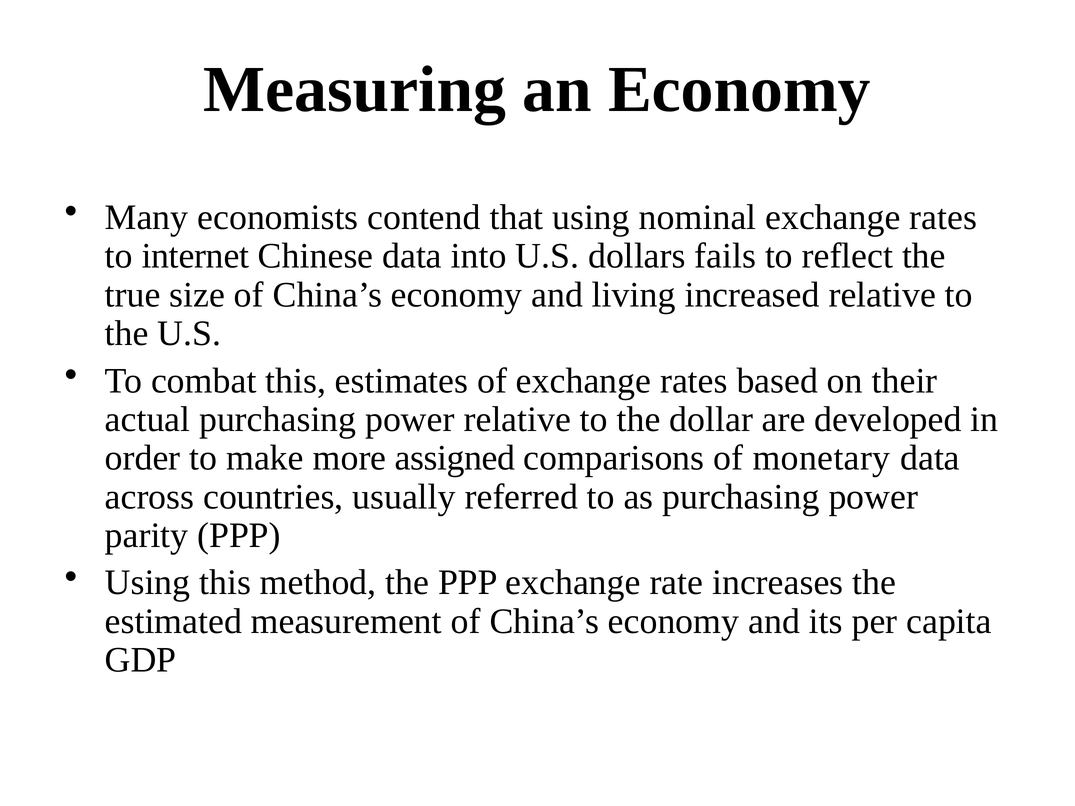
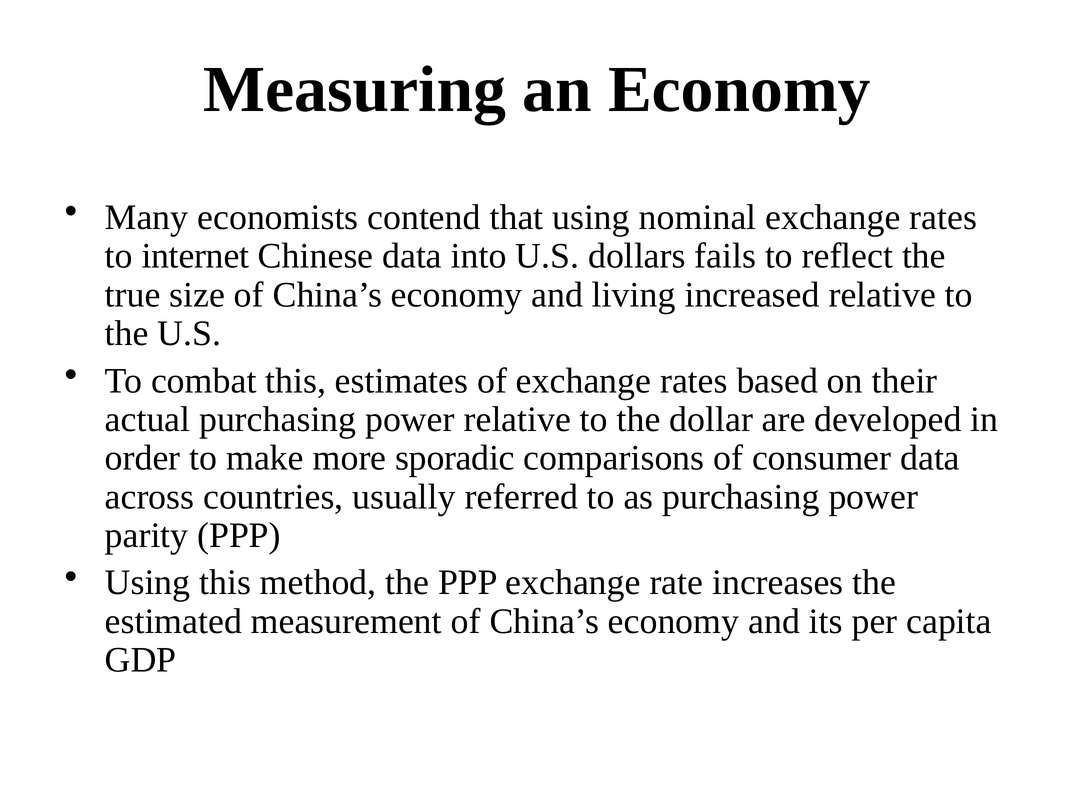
assigned: assigned -> sporadic (455, 458)
monetary: monetary -> consumer (822, 458)
